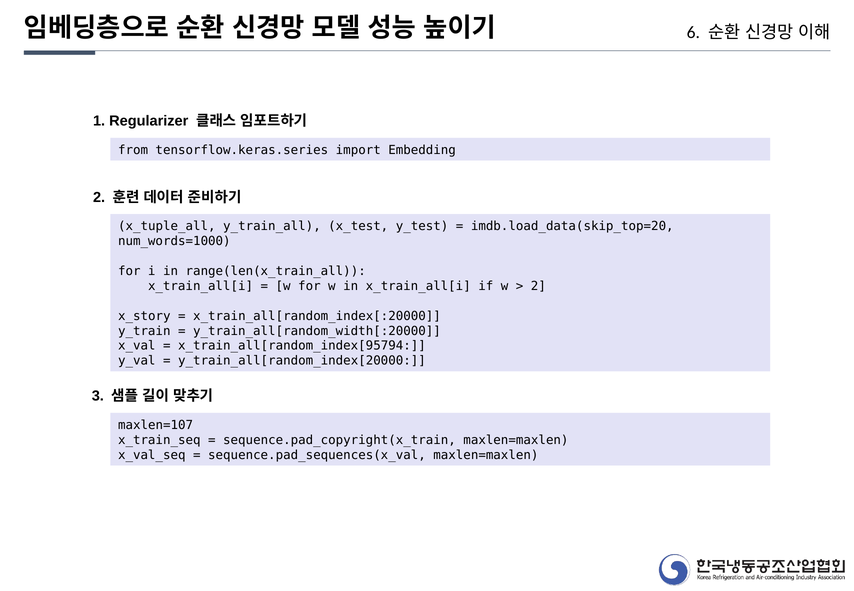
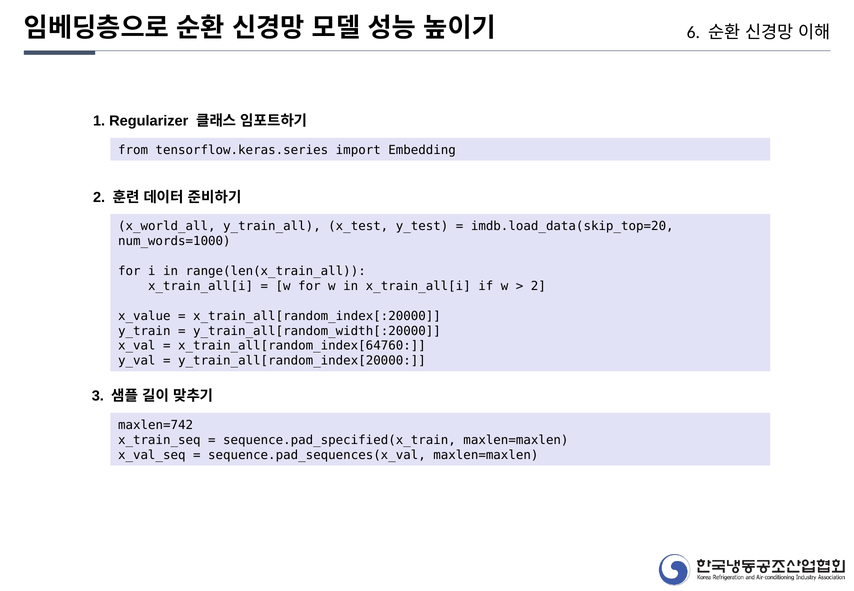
x_tuple_all: x_tuple_all -> x_world_all (167, 226)
x_story: x_story -> x_value (144, 316)
x_train_all[random_index[95794: x_train_all[random_index[95794 -> x_train_all[random_index[64760 (302, 346)
maxlen=107: maxlen=107 -> maxlen=742 (156, 425)
sequence.pad_copyright(x_train: sequence.pad_copyright(x_train -> sequence.pad_specified(x_train (339, 440)
